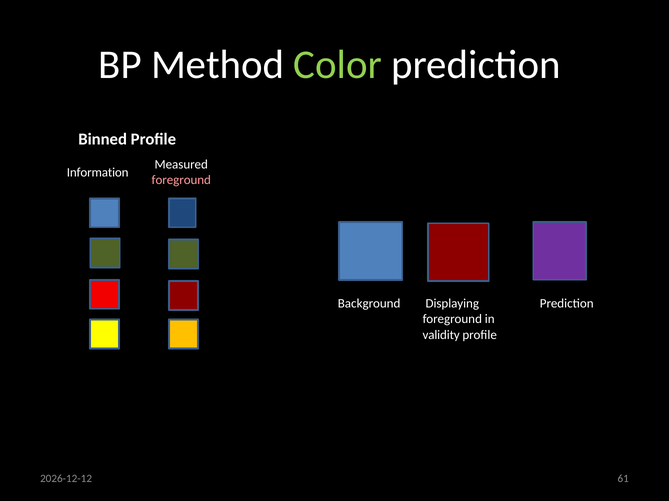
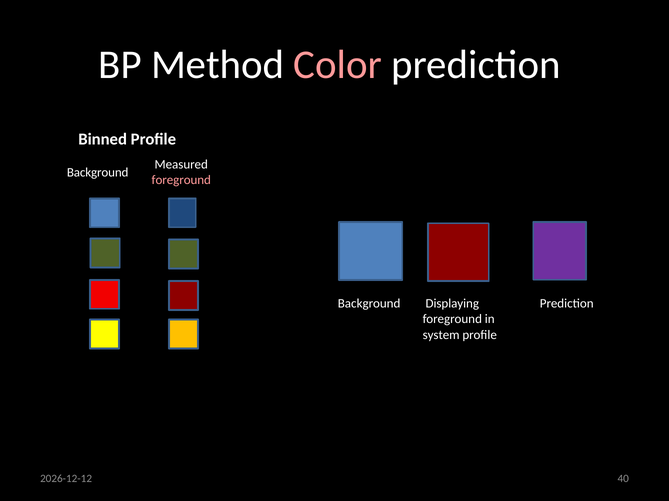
Color colour: light green -> pink (338, 65)
Information: Information -> Background (98, 172)
validity: validity -> system (441, 335)
61: 61 -> 40 (623, 479)
